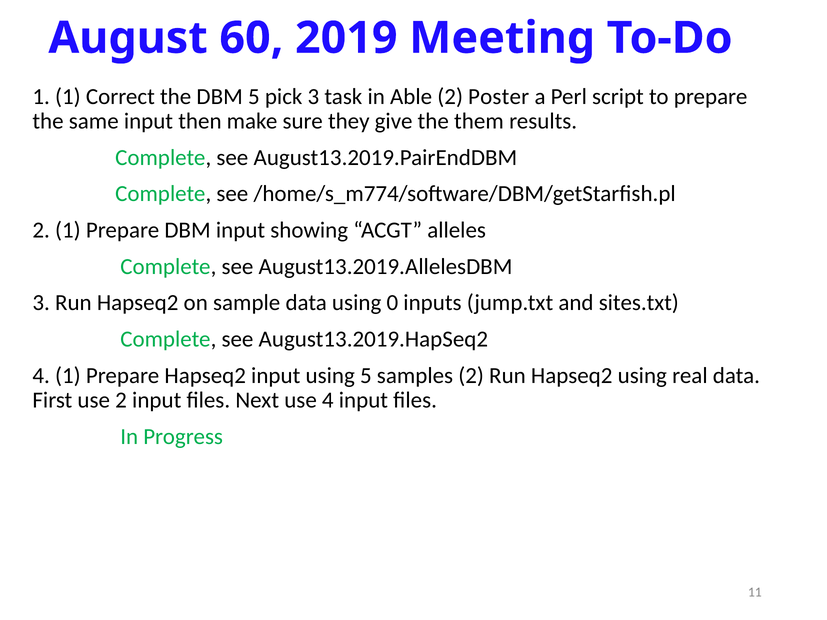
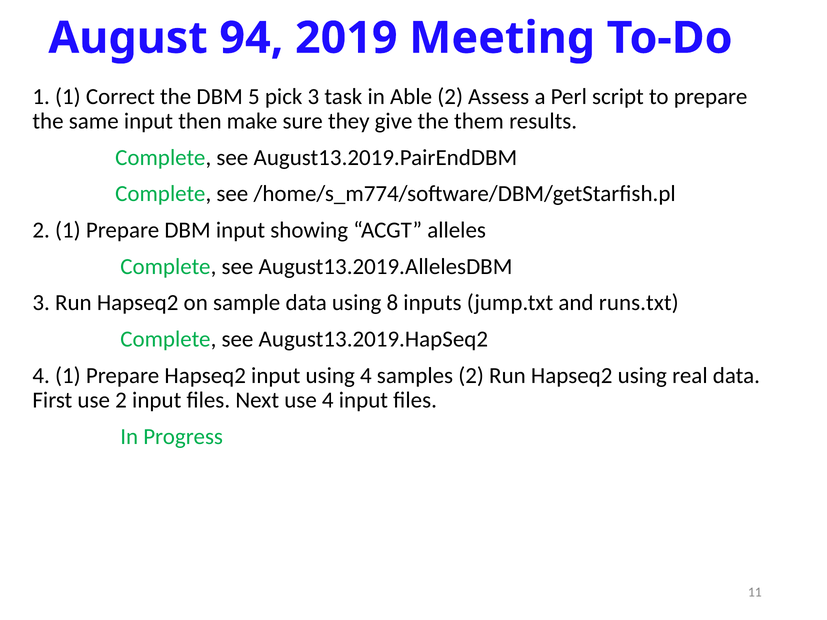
60: 60 -> 94 (251, 38)
Poster: Poster -> Assess (499, 96)
0: 0 -> 8 (392, 303)
sites.txt: sites.txt -> runs.txt (639, 303)
using 5: 5 -> 4 (366, 376)
